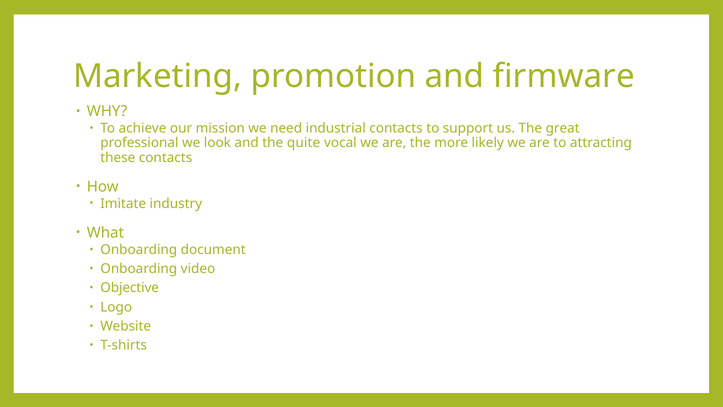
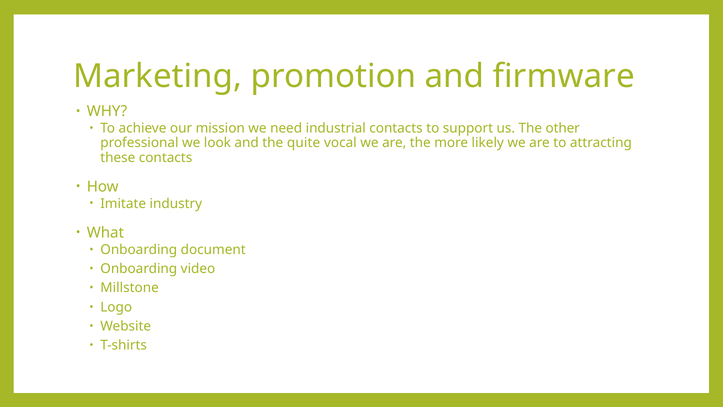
great: great -> other (563, 128)
Objective: Objective -> Millstone (130, 288)
